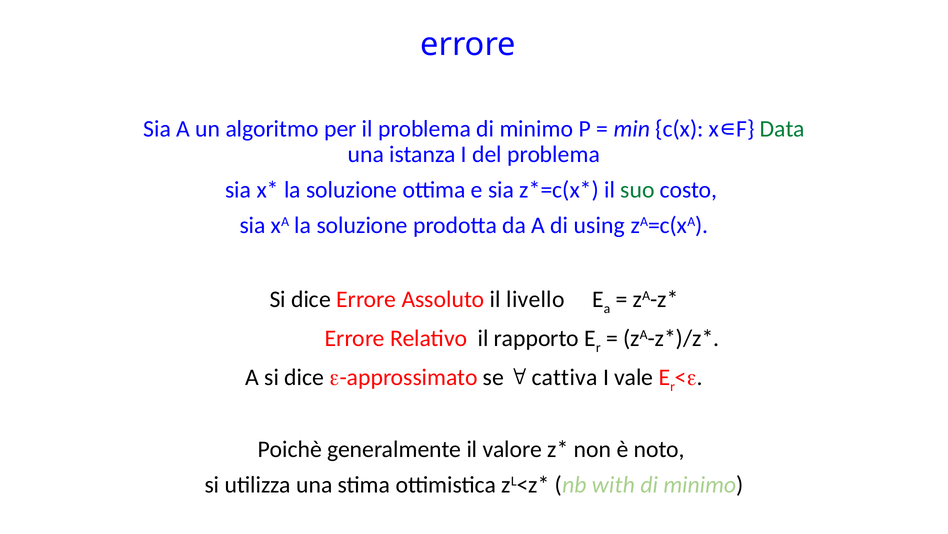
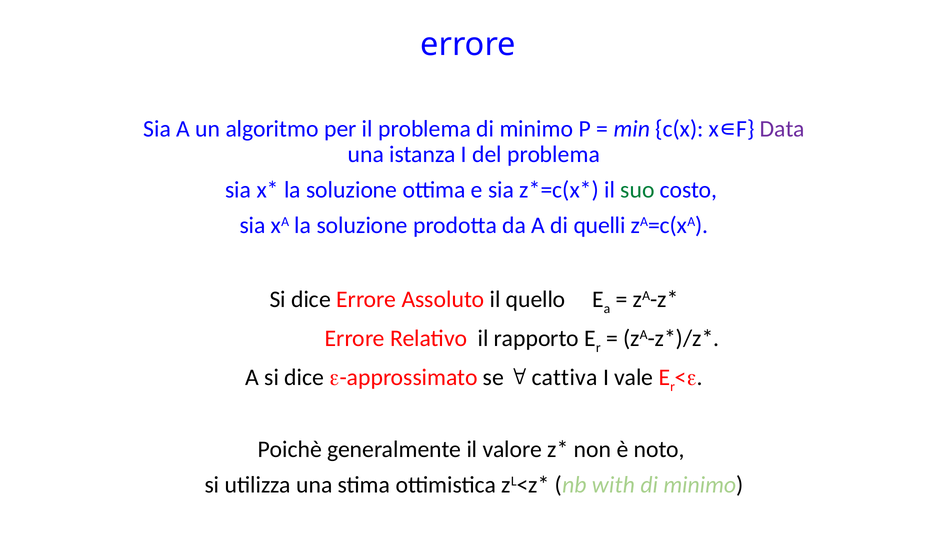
Data colour: green -> purple (782, 129)
using: using -> quelli (600, 225)
livello: livello -> quello (536, 299)
